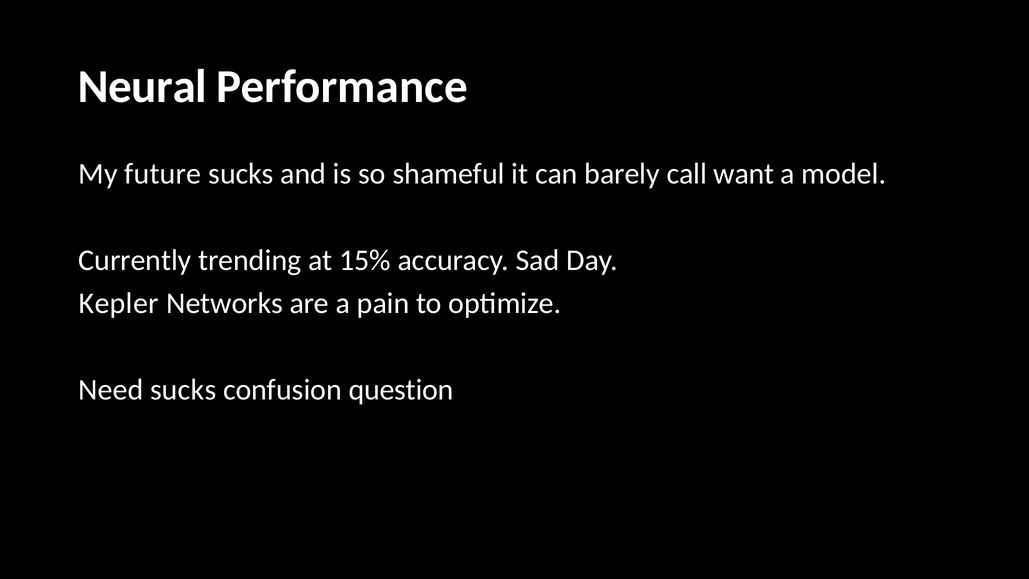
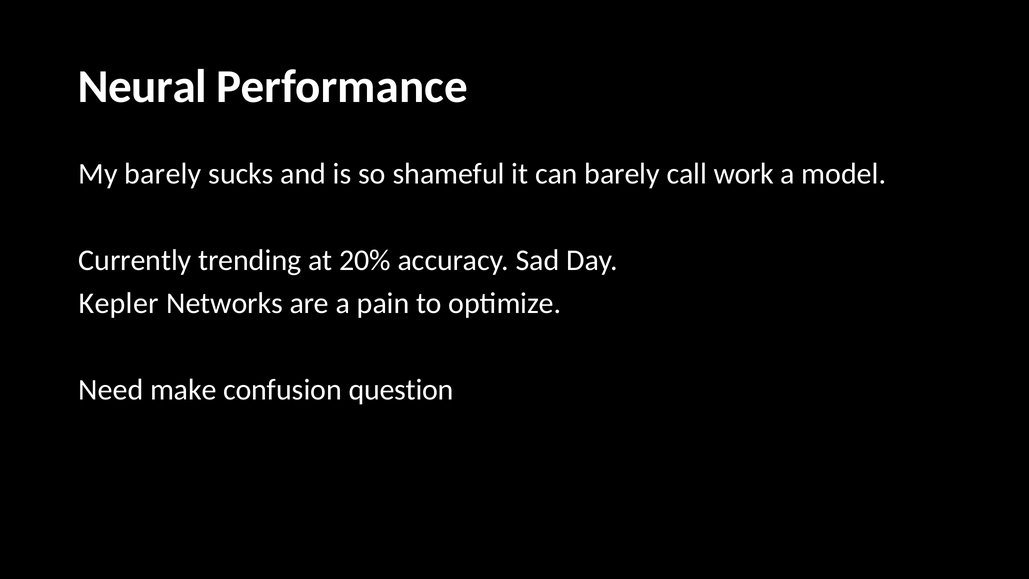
My future: future -> barely (163, 174)
want: want -> work (744, 174)
15%: 15% -> 20% (365, 260)
Need sucks: sucks -> make (183, 390)
